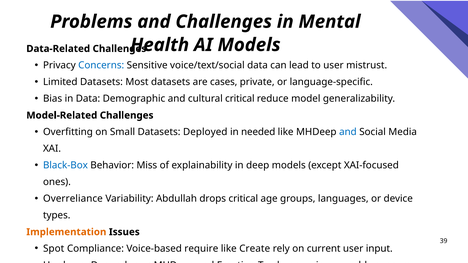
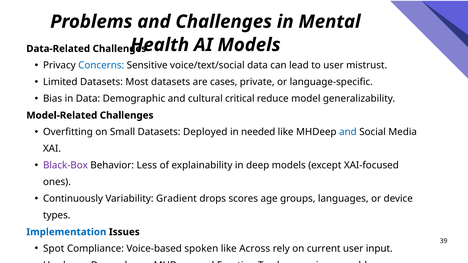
Black-Box colour: blue -> purple (65, 165)
Miss: Miss -> Less (147, 165)
Overreliance: Overreliance -> Continuously (73, 199)
Abdullah: Abdullah -> Gradient (176, 199)
drops critical: critical -> scores (243, 199)
Implementation colour: orange -> blue (66, 232)
Voice-based require: require -> spoken (201, 249)
Create: Create -> Across (255, 249)
